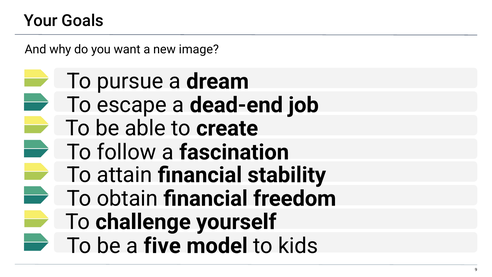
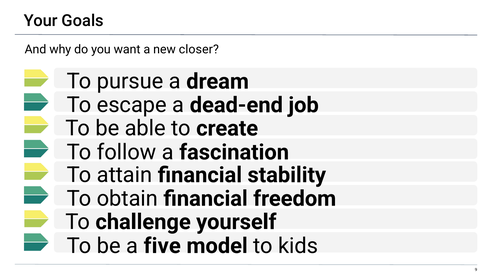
image: image -> closer (199, 50)
